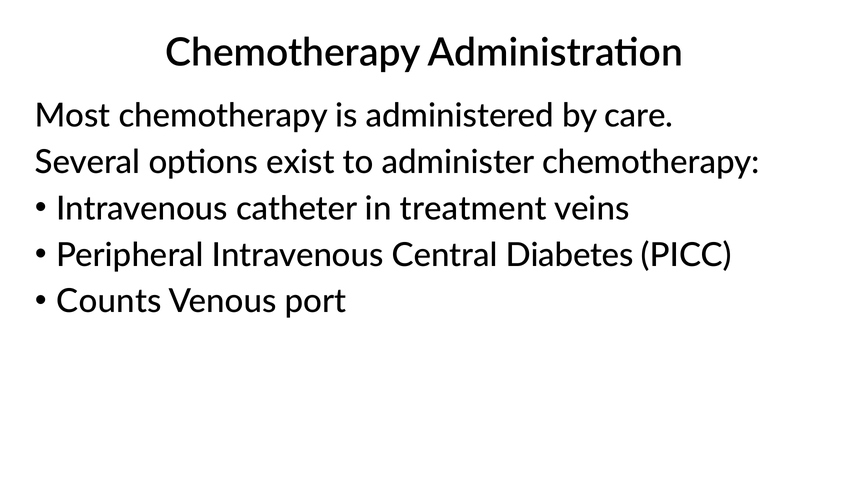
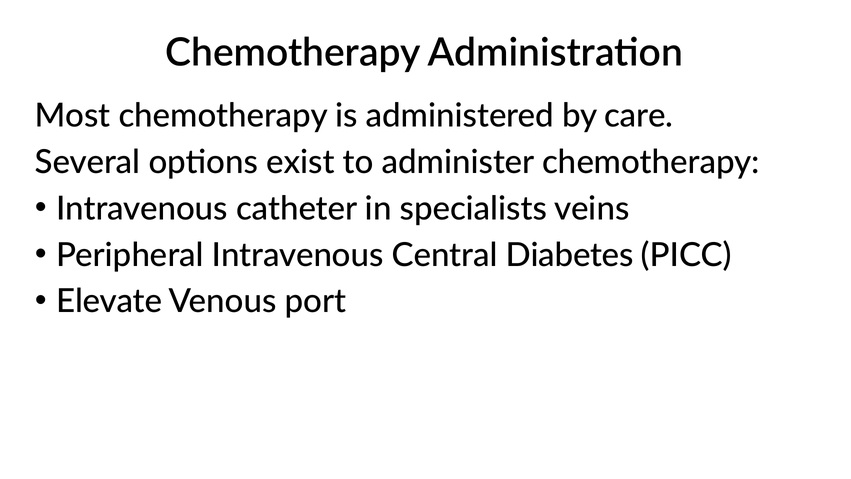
treatment: treatment -> specialists (473, 209)
Counts: Counts -> Elevate (109, 301)
